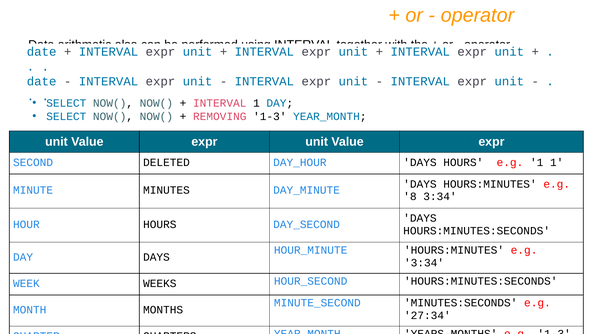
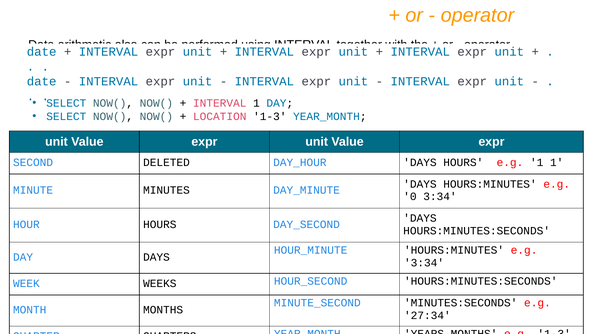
REMOVING: REMOVING -> LOCATION (220, 116)
8: 8 -> 0 (410, 196)
